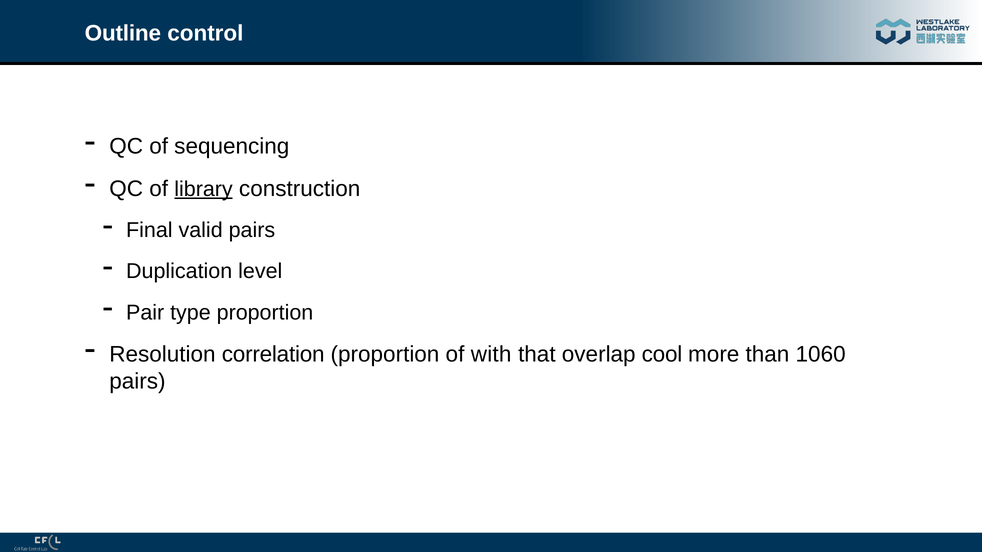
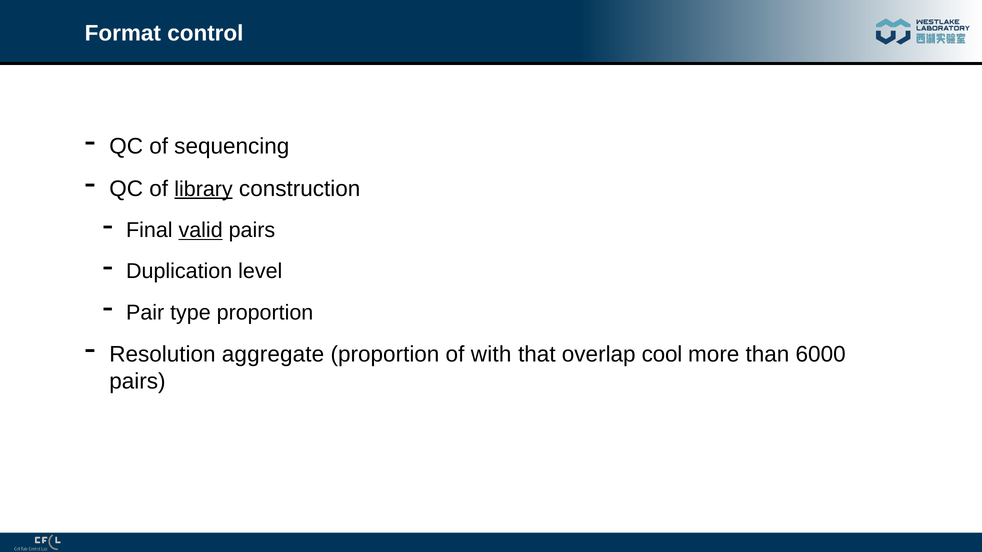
Outline: Outline -> Format (123, 33)
valid underline: none -> present (201, 230)
correlation: correlation -> aggregate (273, 355)
1060: 1060 -> 6000 (821, 355)
